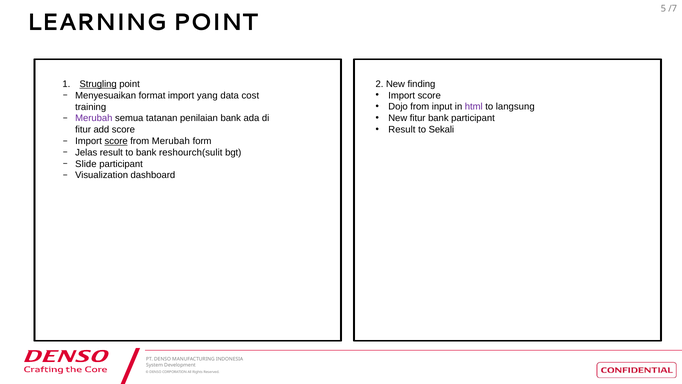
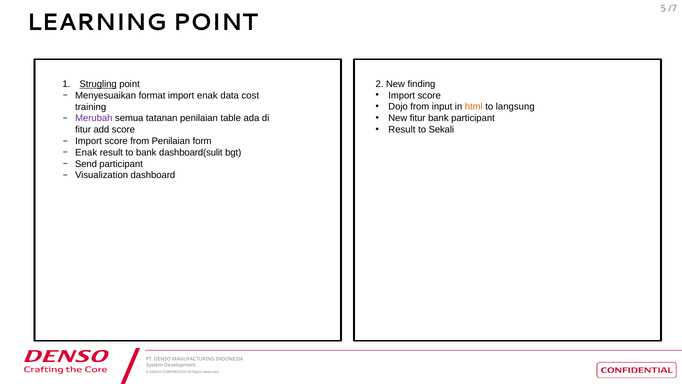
import yang: yang -> enak (207, 95)
html colour: purple -> orange (474, 107)
penilaian bank: bank -> table (231, 118)
score underline: present -> none (116, 141)
from Merubah: Merubah -> Penilaian (171, 141)
Jelas: Jelas -> Enak (86, 152)
reshourch(sulit: reshourch(sulit -> dashboard(sulit (191, 152)
Slide: Slide -> Send (86, 164)
